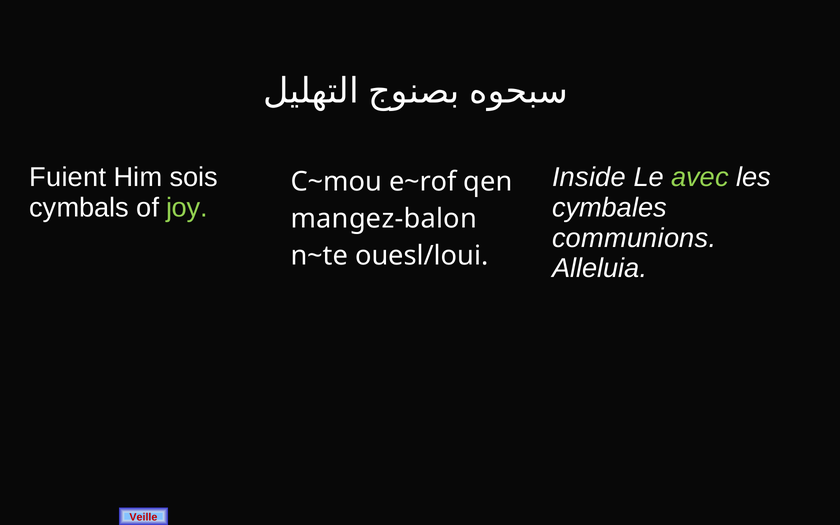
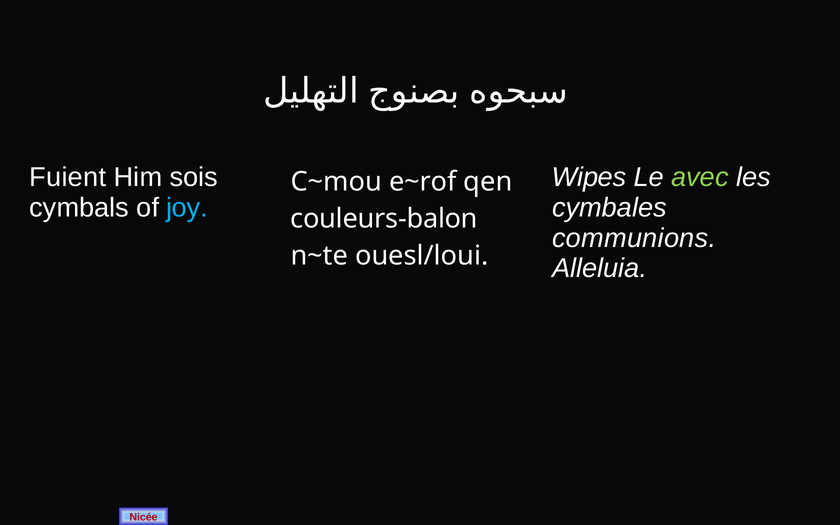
Inside: Inside -> Wipes (589, 177)
joy colour: light green -> light blue (187, 208)
mangez-balon: mangez-balon -> couleurs-balon (384, 219)
Veille: Veille -> Nicée (143, 517)
